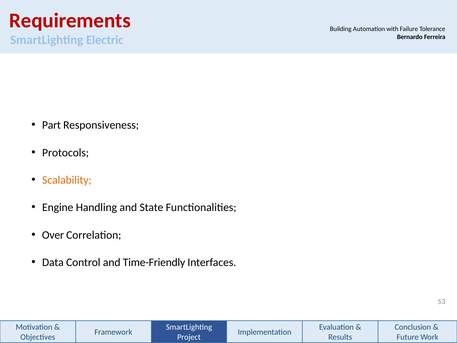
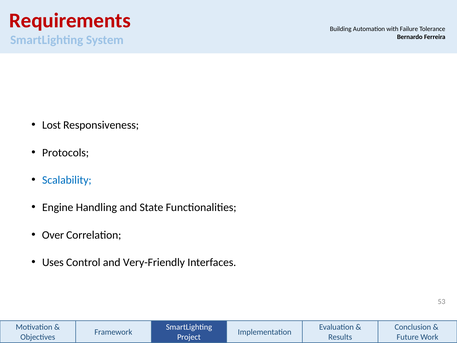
Electric: Electric -> System (105, 40)
Part: Part -> Lost (51, 125)
Scalability colour: orange -> blue (67, 180)
Data: Data -> Uses (53, 262)
Time-Friendly: Time-Friendly -> Very-Friendly (154, 262)
